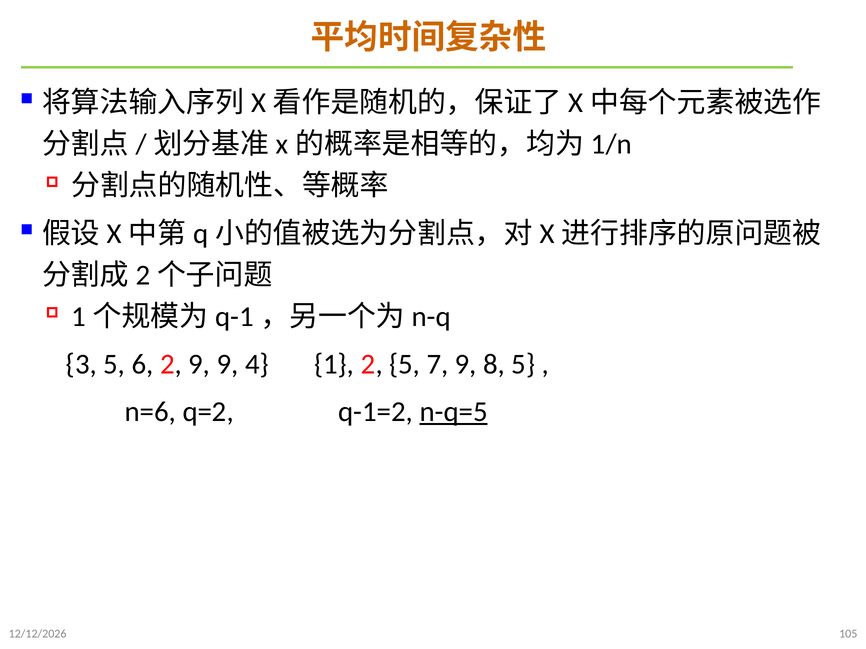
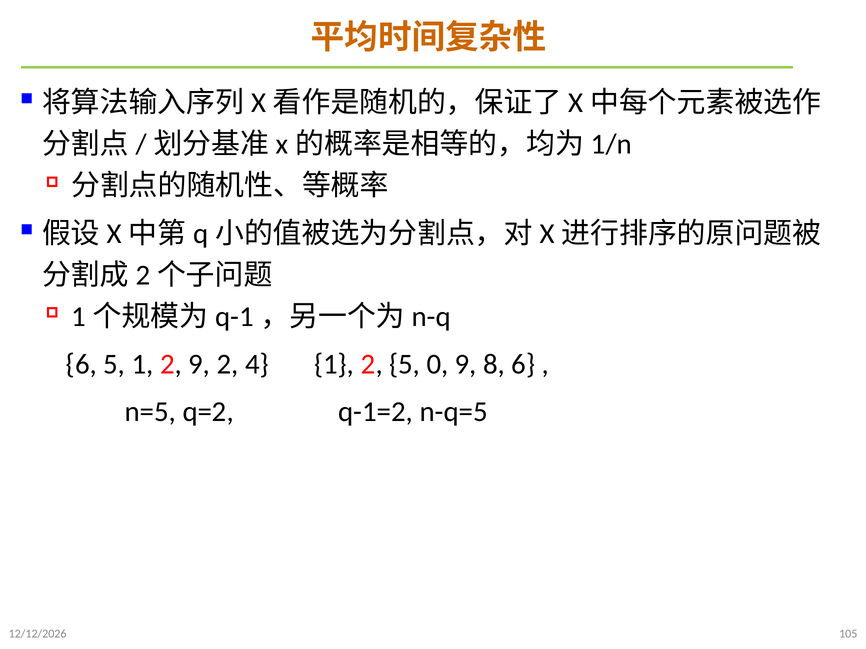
3: 3 -> 6 (81, 364)
5 6: 6 -> 1 (142, 364)
9 9: 9 -> 2 (228, 364)
7: 7 -> 0 (437, 364)
8 5: 5 -> 6 (523, 364)
n=6: n=6 -> n=5 (150, 412)
n-q=5 underline: present -> none (454, 412)
